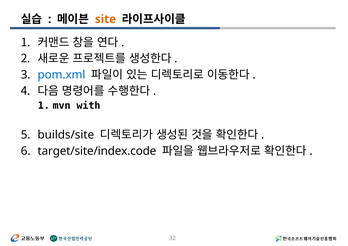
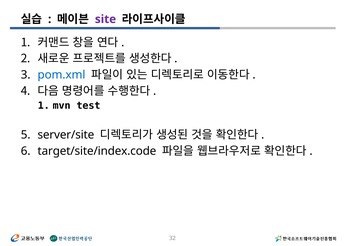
site colour: orange -> purple (106, 19)
with: with -> test (88, 106)
builds/site: builds/site -> server/site (66, 135)
